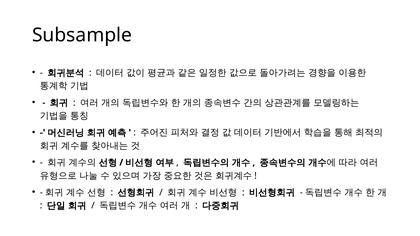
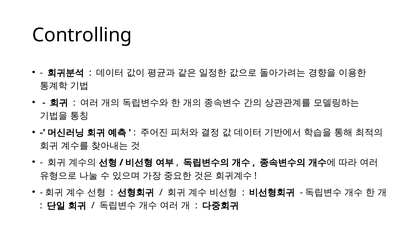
Subsample: Subsample -> Controlling (82, 35)
